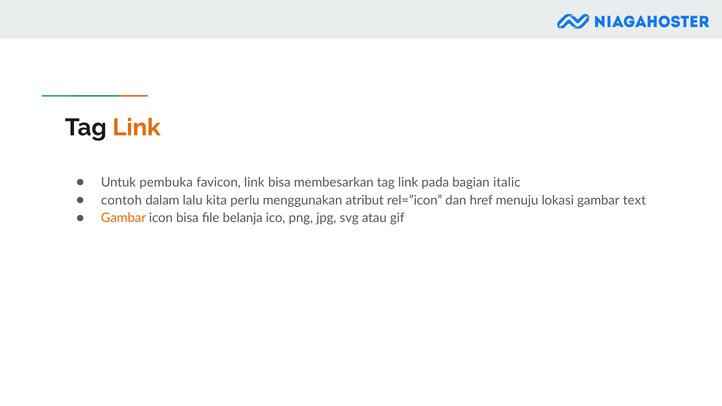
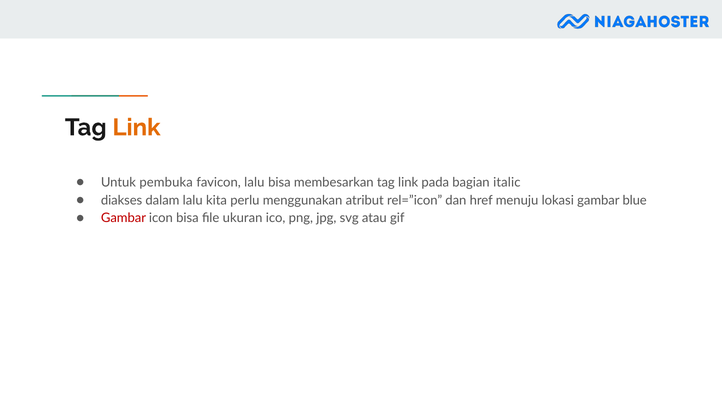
favicon link: link -> lalu (254, 182)
contoh: contoh -> diakses (122, 200)
text: text -> blue (635, 200)
Gambar colour: orange -> red (123, 218)
belanja: belanja -> ukuran (243, 218)
